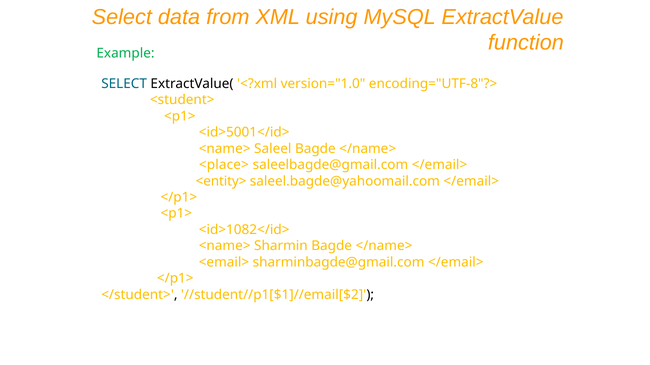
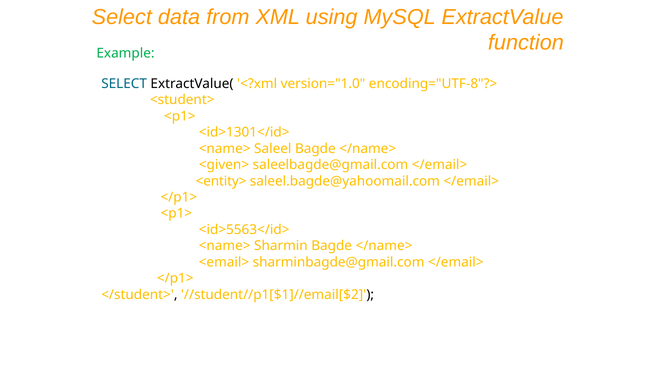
<id>5001</id>: <id>5001</id> -> <id>1301</id> (244, 133)
<place>: <place> -> <given> (224, 165)
<id>1082</id>: <id>1082</id> -> <id>5563</id> (244, 230)
